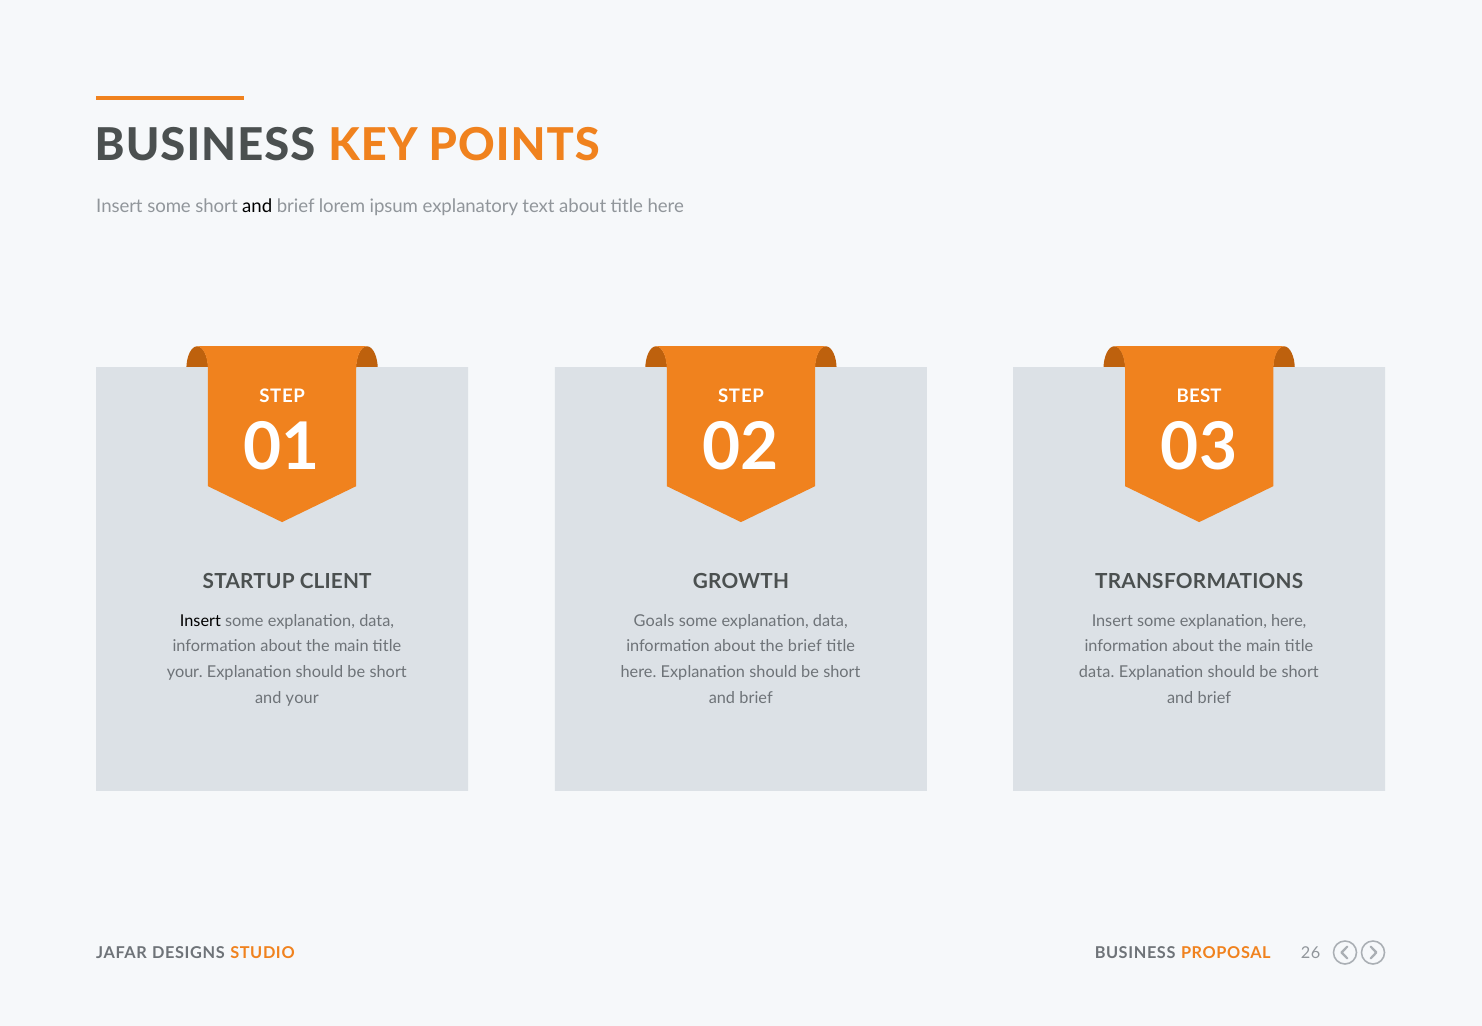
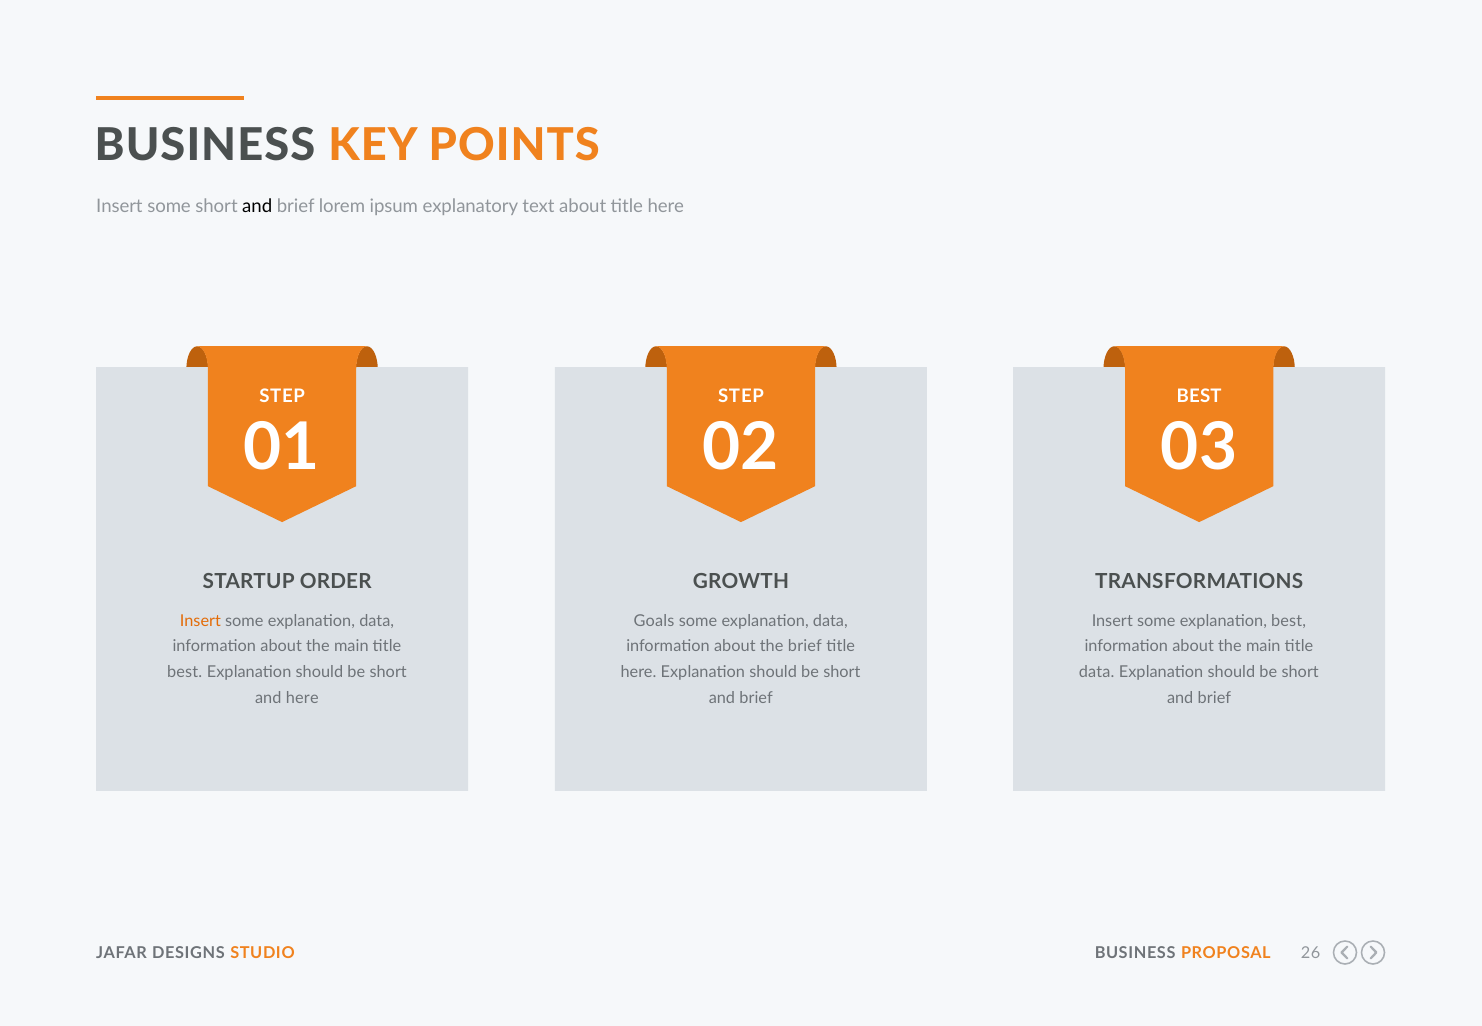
CLIENT: CLIENT -> ORDER (336, 582)
Insert colour: black -> orange (200, 621)
explanation here: here -> best (1289, 621)
your: your -> best (185, 672)
and your: your -> here (302, 698)
